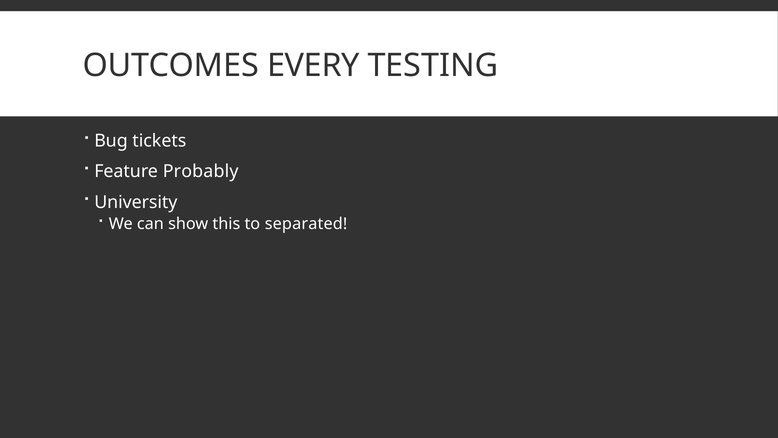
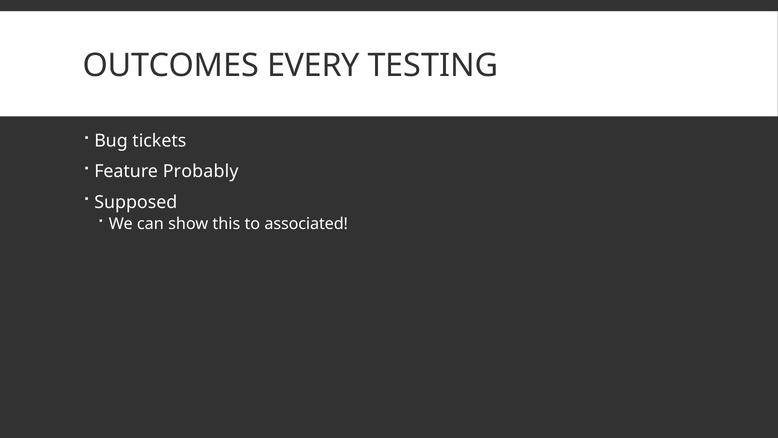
University: University -> Supposed (136, 202)
separated: separated -> associated (306, 224)
